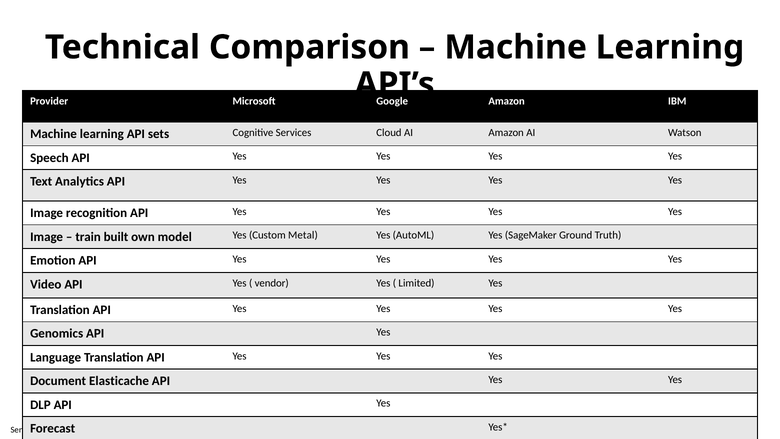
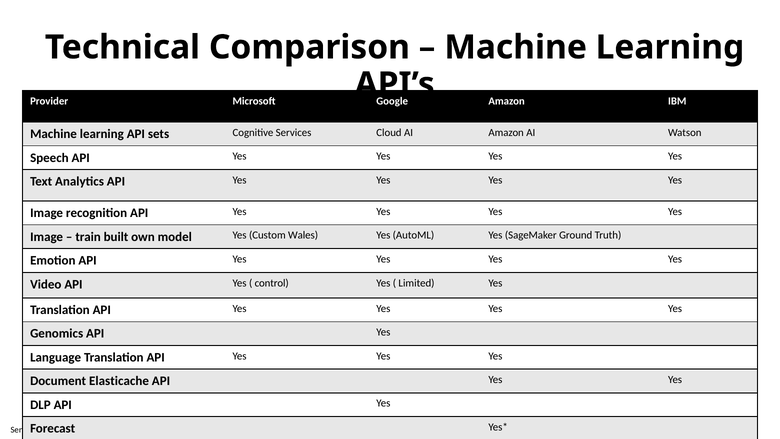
Metal: Metal -> Wales (303, 235)
vendor: vendor -> control (272, 283)
